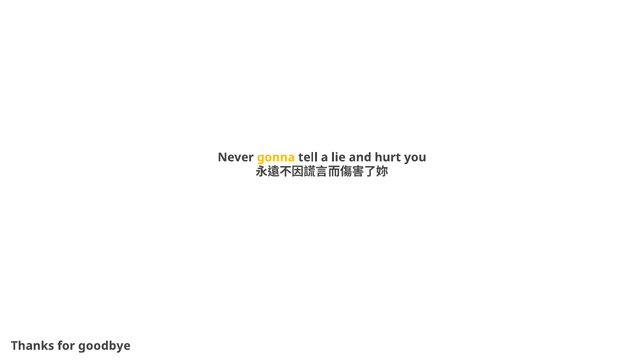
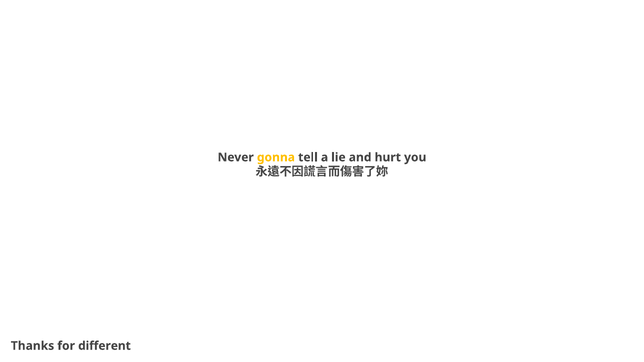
goodbye: goodbye -> different (104, 346)
